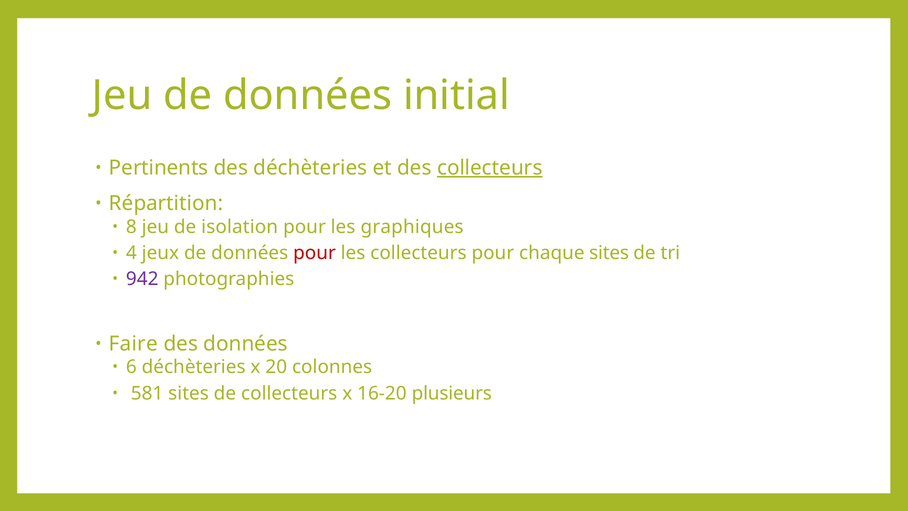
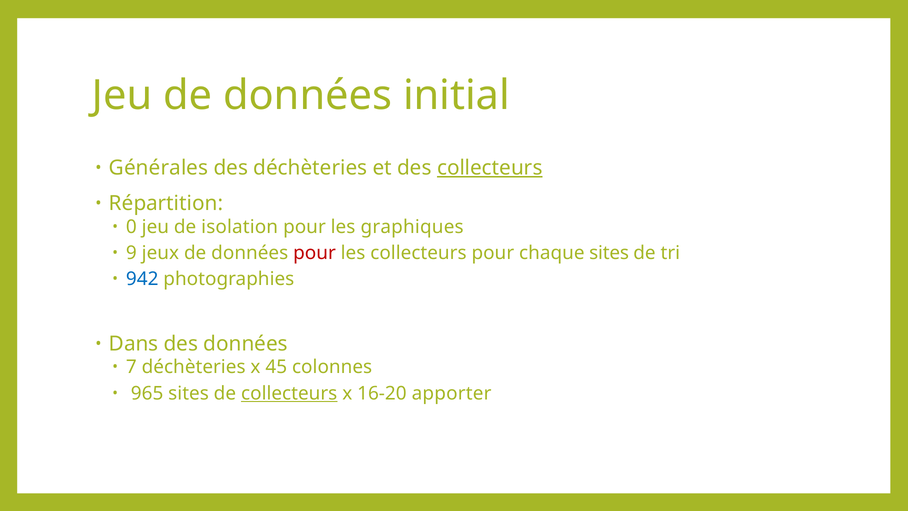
Pertinents: Pertinents -> Générales (159, 168)
8: 8 -> 0 (131, 227)
4: 4 -> 9 (131, 253)
942 colour: purple -> blue (142, 279)
Faire: Faire -> Dans (134, 344)
6: 6 -> 7 (131, 367)
20: 20 -> 45 (276, 367)
581: 581 -> 965 (147, 393)
collecteurs underline: none -> present (289, 393)
plusieurs: plusieurs -> apporter (452, 393)
